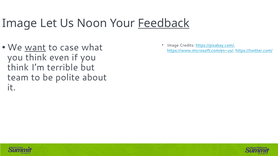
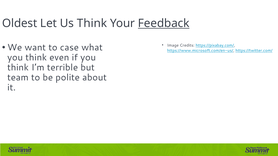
Image: Image -> Oldest (20, 23)
Us Noon: Noon -> Think (92, 23)
want underline: present -> none (35, 48)
